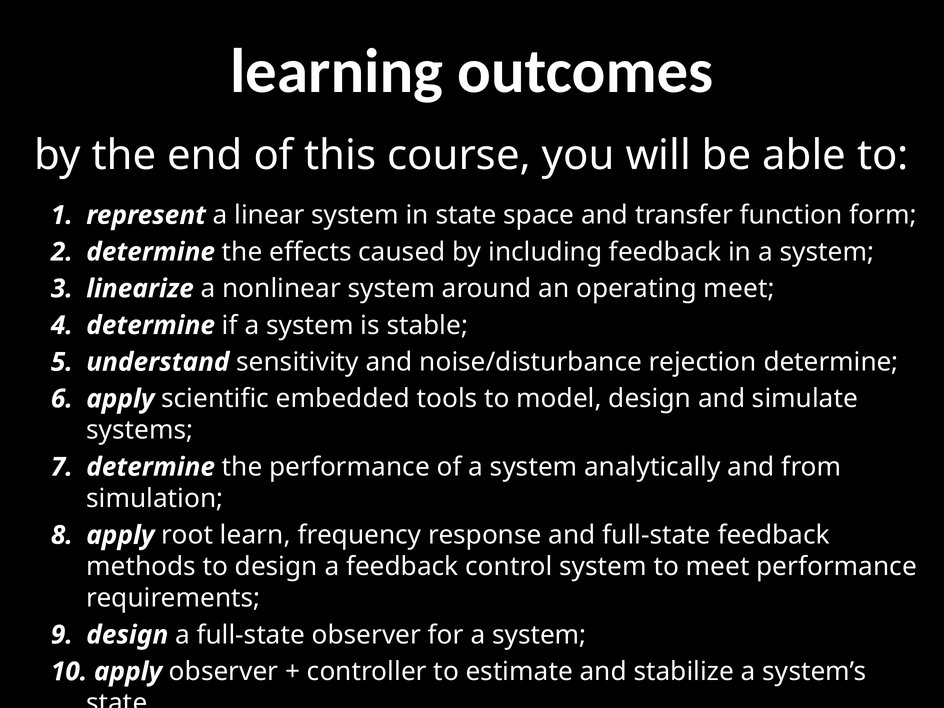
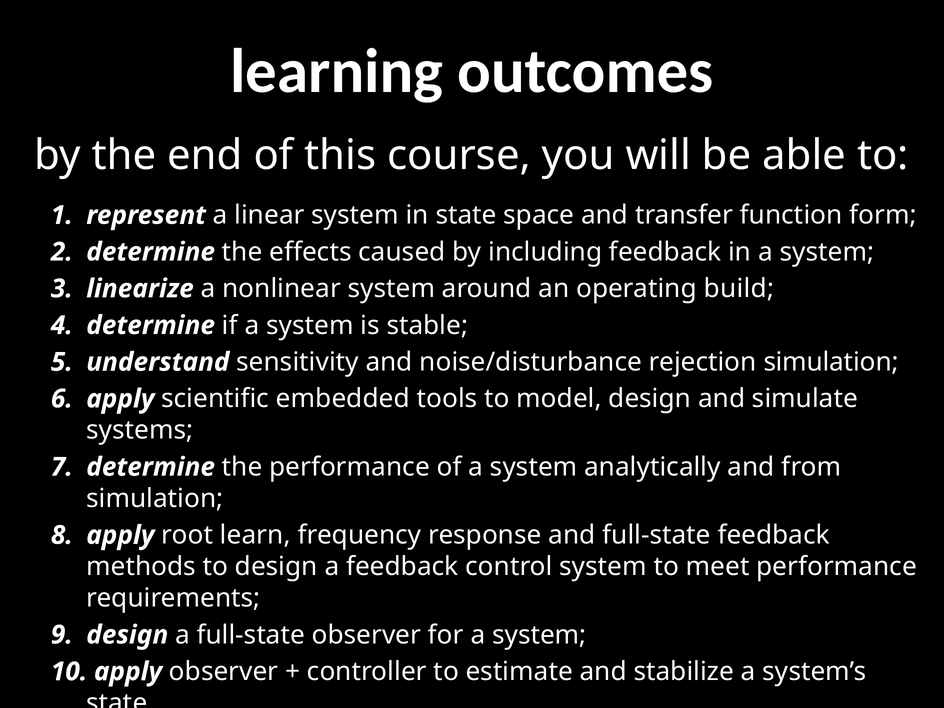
operating meet: meet -> build (739, 289)
rejection determine: determine -> simulation (831, 362)
